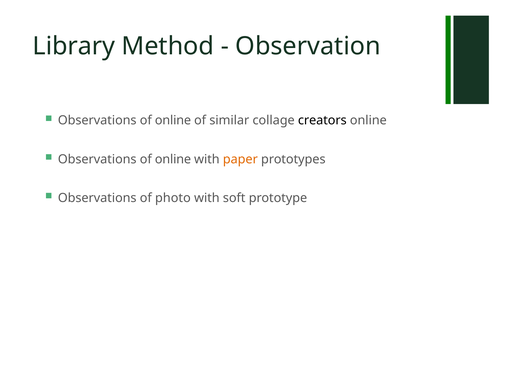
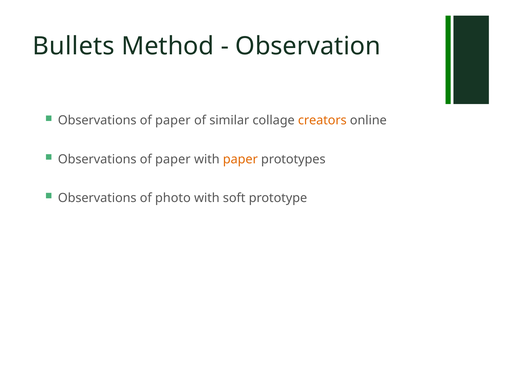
Library: Library -> Bullets (74, 46)
online: online -> paper (173, 120)
creators colour: black -> orange (322, 120)
online: online -> paper (173, 159)
